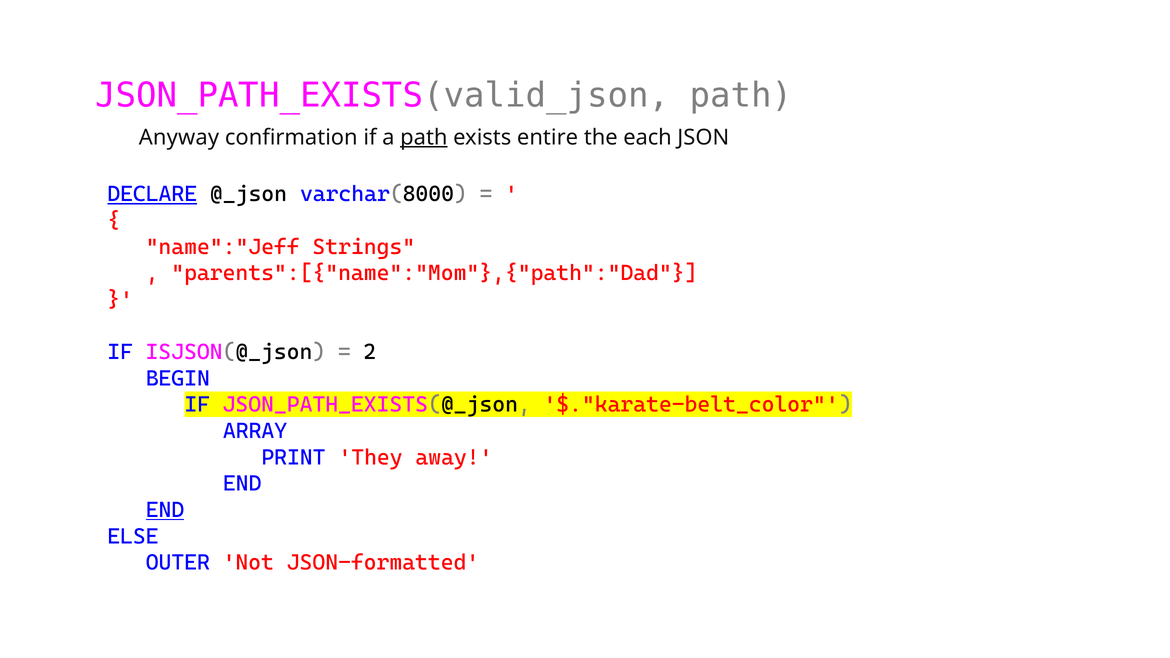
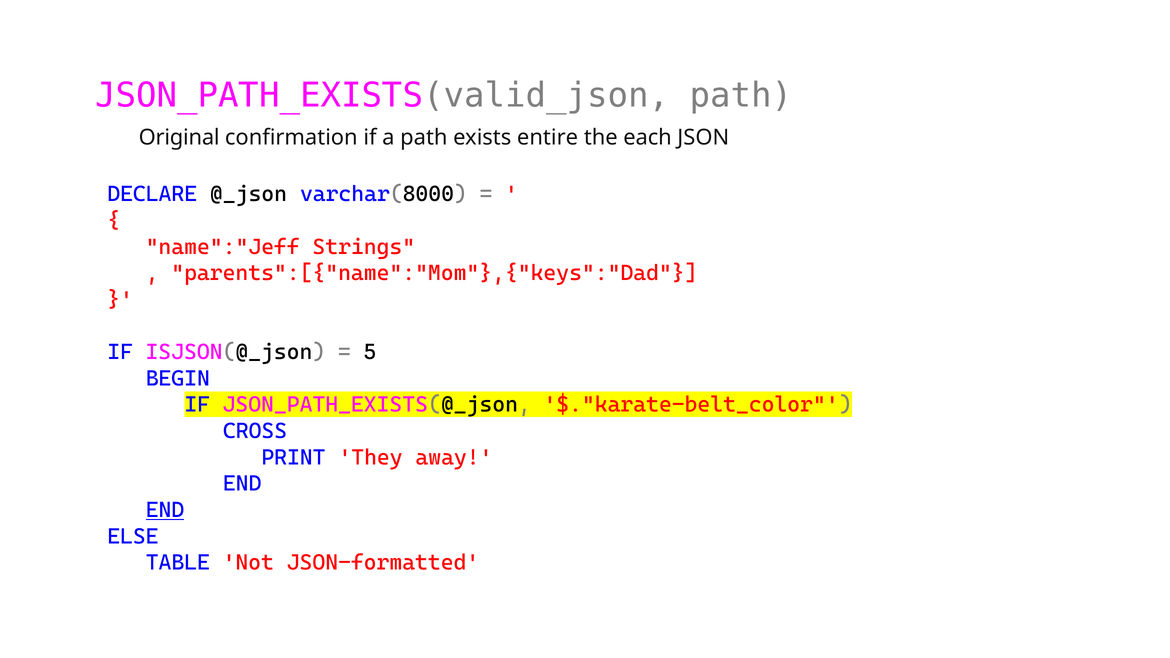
Anyway: Anyway -> Original (179, 137)
path underline: present -> none (424, 137)
DECLARE underline: present -> none (152, 194)
parents":[{"name":"Mom"},{"path":"Dad: parents":[{"name":"Mom"},{"path":"Dad -> parents":[{"name":"Mom"},{"keys":"Dad (434, 273)
2: 2 -> 5 (370, 352)
ARRAY: ARRAY -> CROSS (255, 431)
OUTER: OUTER -> TABLE (178, 563)
